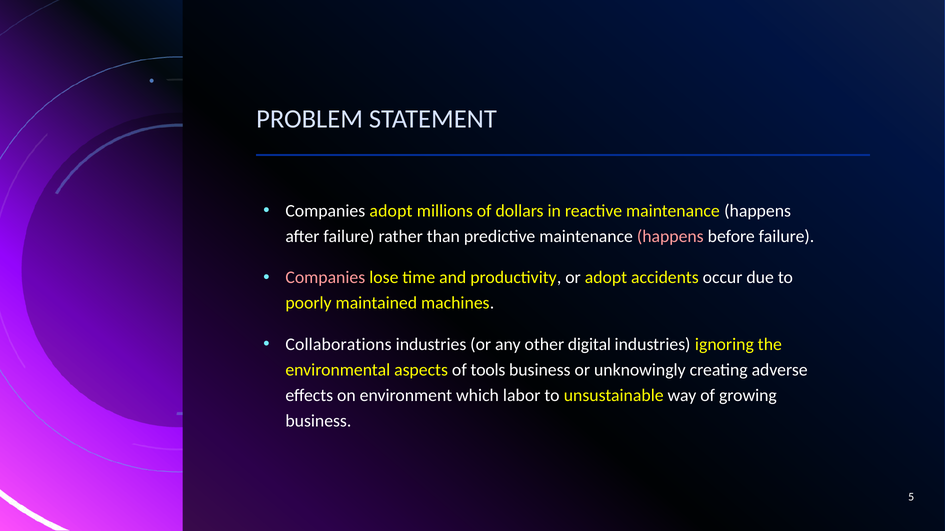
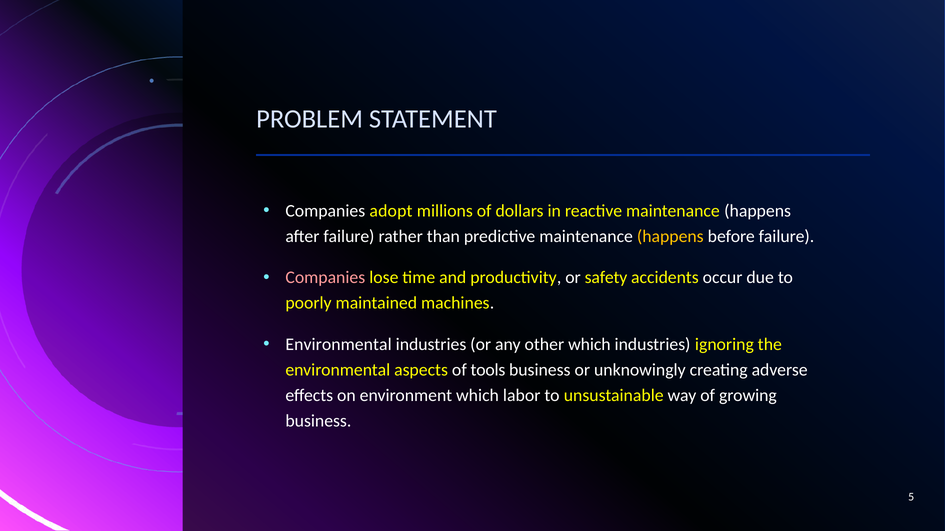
happens colour: pink -> yellow (670, 237)
or adopt: adopt -> safety (606, 278)
Collaborations: Collaborations -> Environmental (339, 345)
other digital: digital -> which (589, 345)
